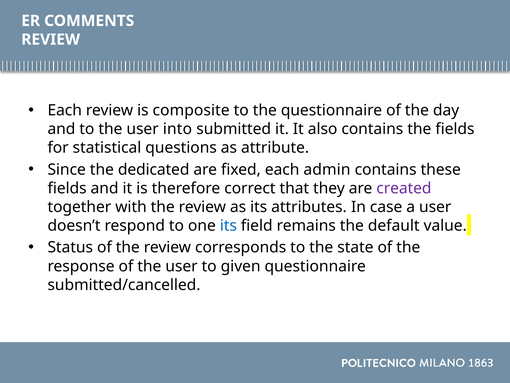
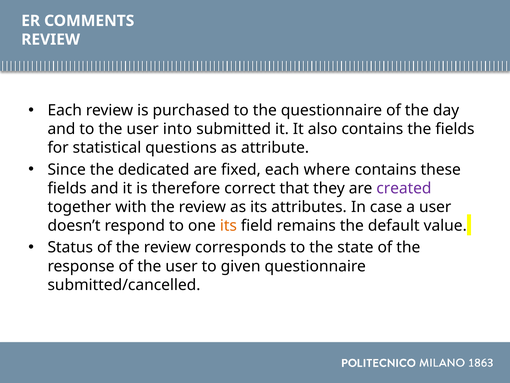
composite: composite -> purchased (191, 110)
admin: admin -> where (327, 169)
its colour: blue -> orange (228, 225)
